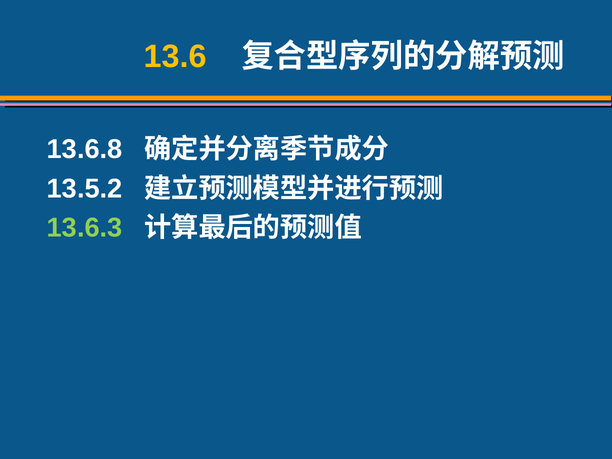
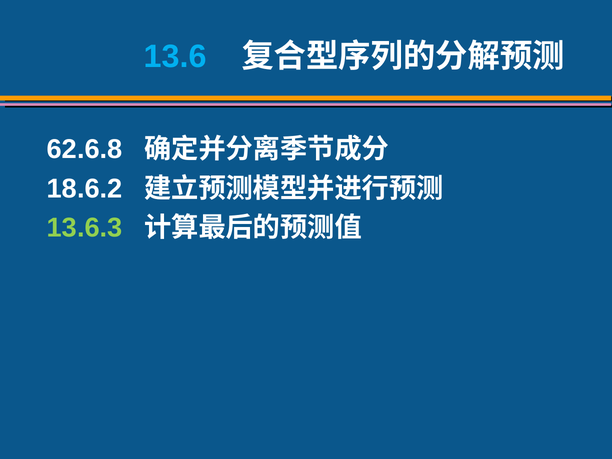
13.6 colour: yellow -> light blue (175, 56)
13.6.8: 13.6.8 -> 62.6.8 (85, 149)
13.5.2: 13.5.2 -> 18.6.2 (85, 189)
